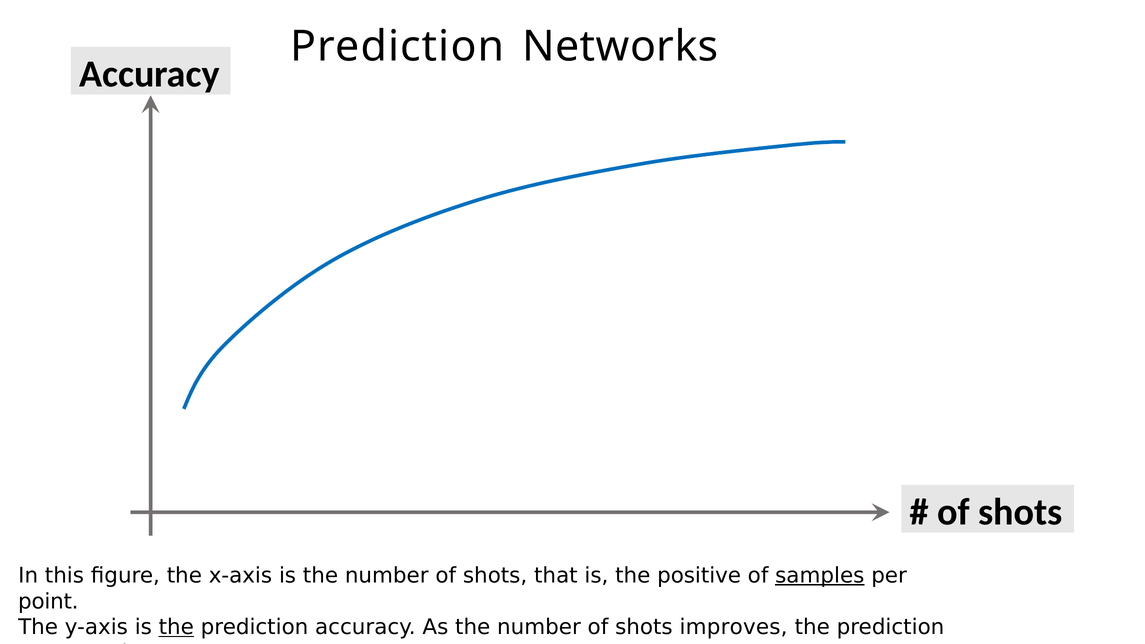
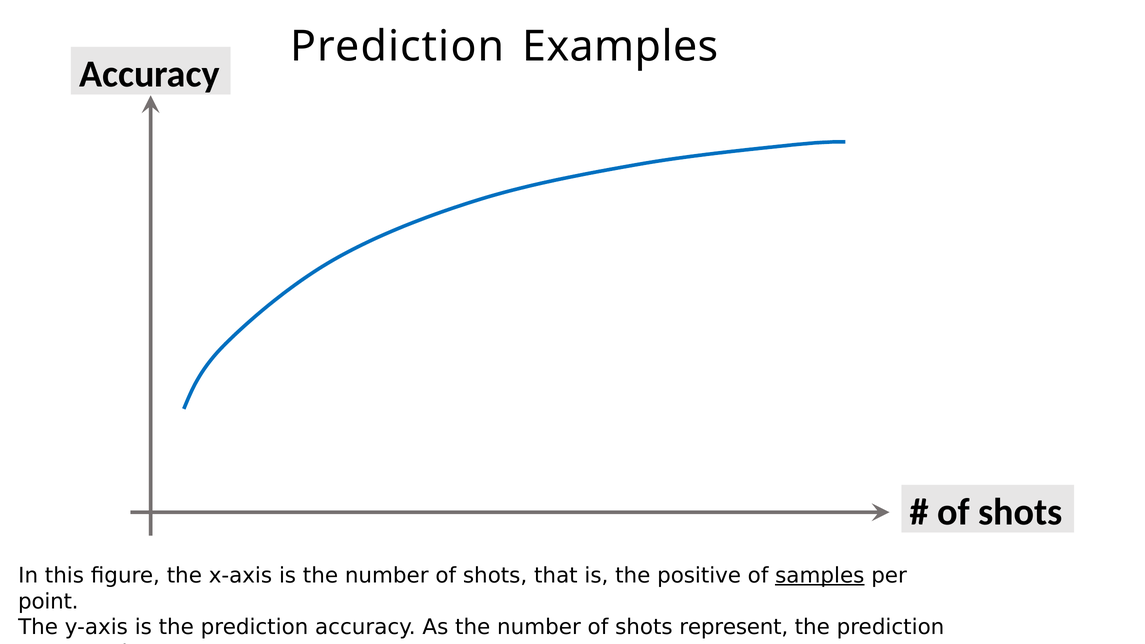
Networks: Networks -> Examples (620, 46)
the underline: present -> none (176, 627)
shots improves: improves -> represent (734, 627)
